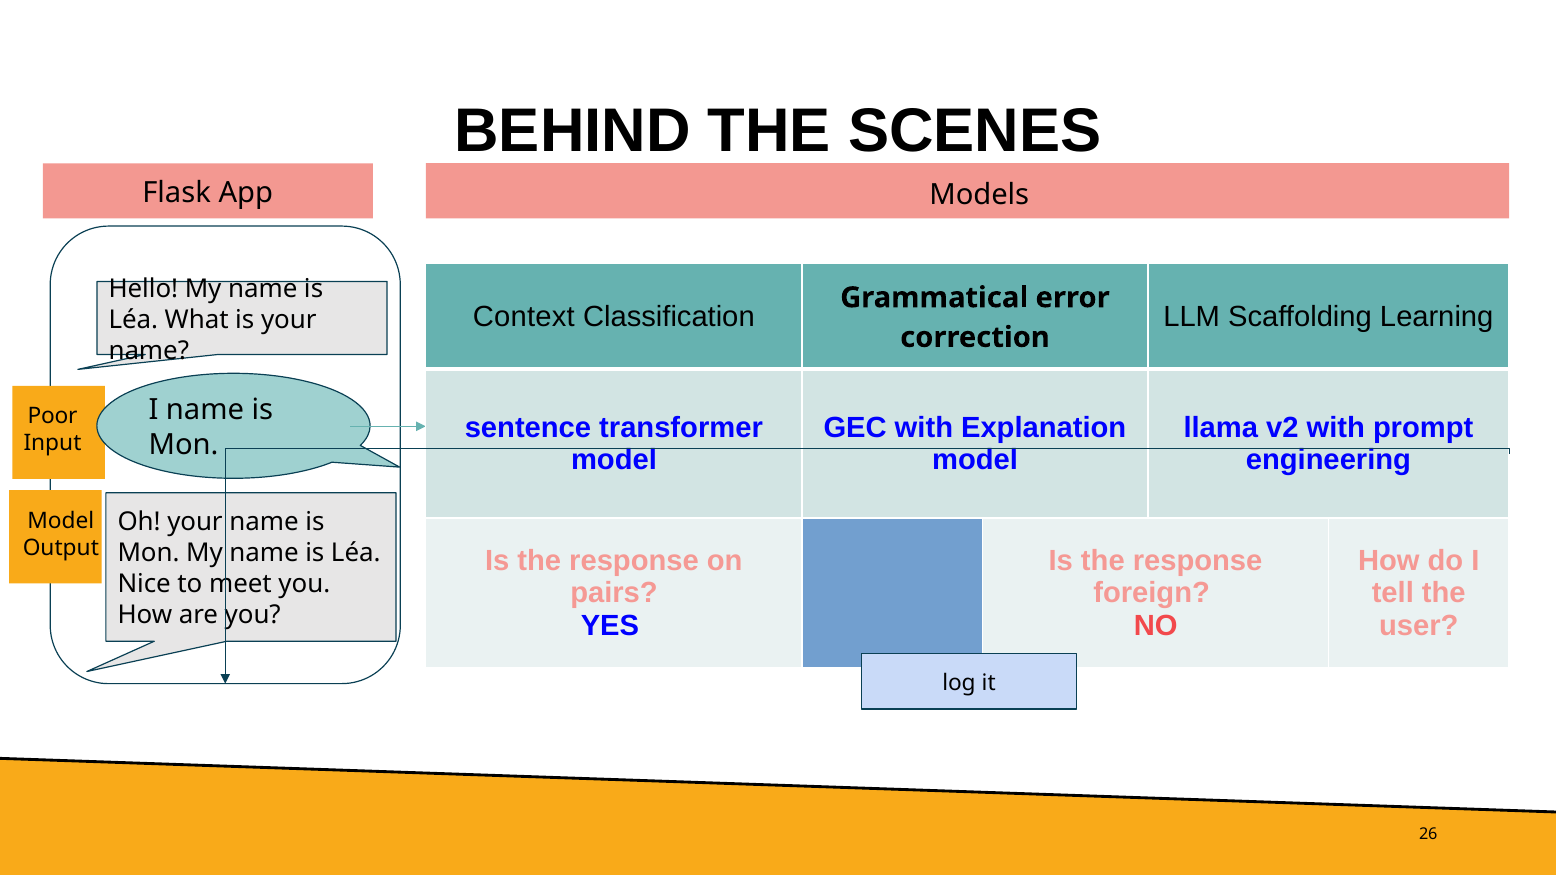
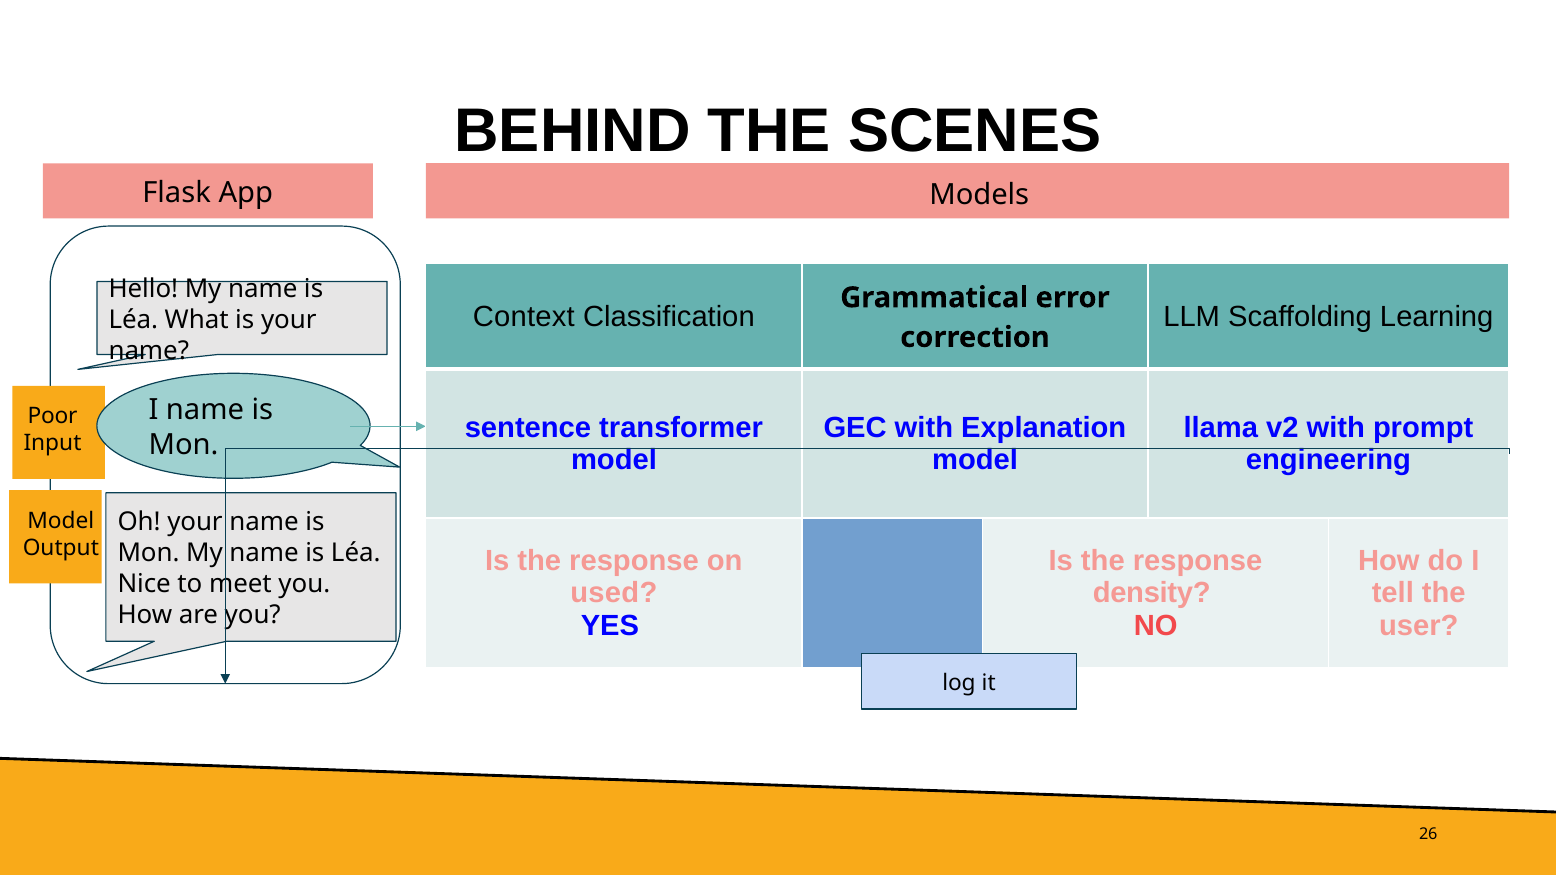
pairs: pairs -> used (614, 593)
foreign: foreign -> density (1152, 593)
